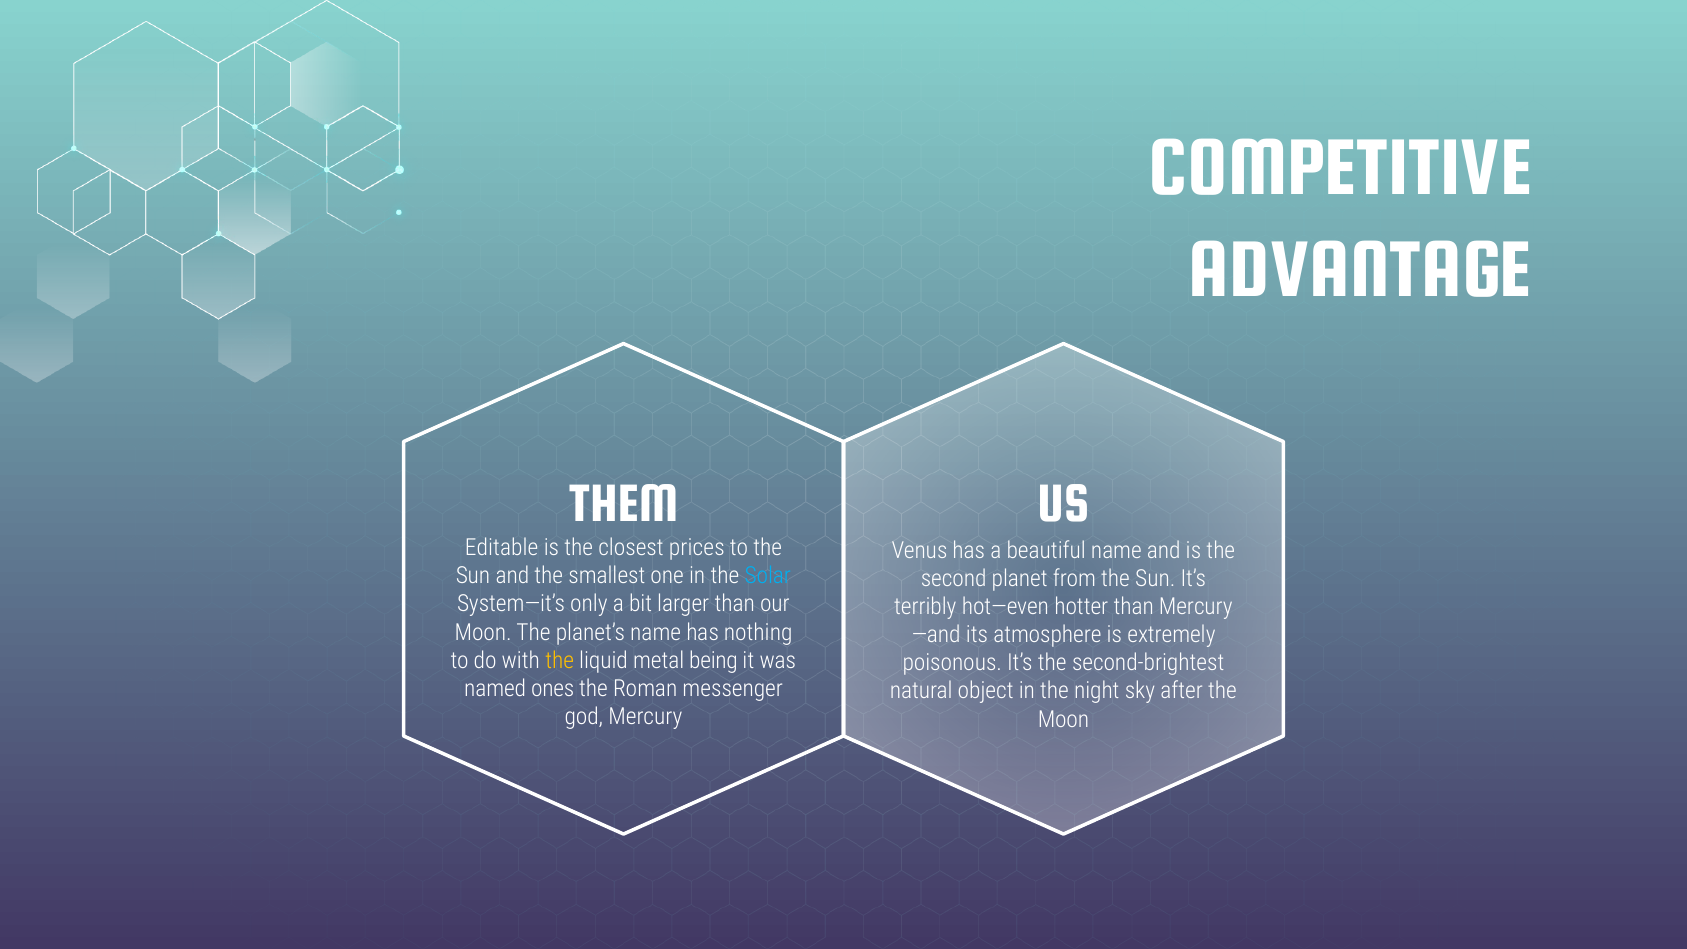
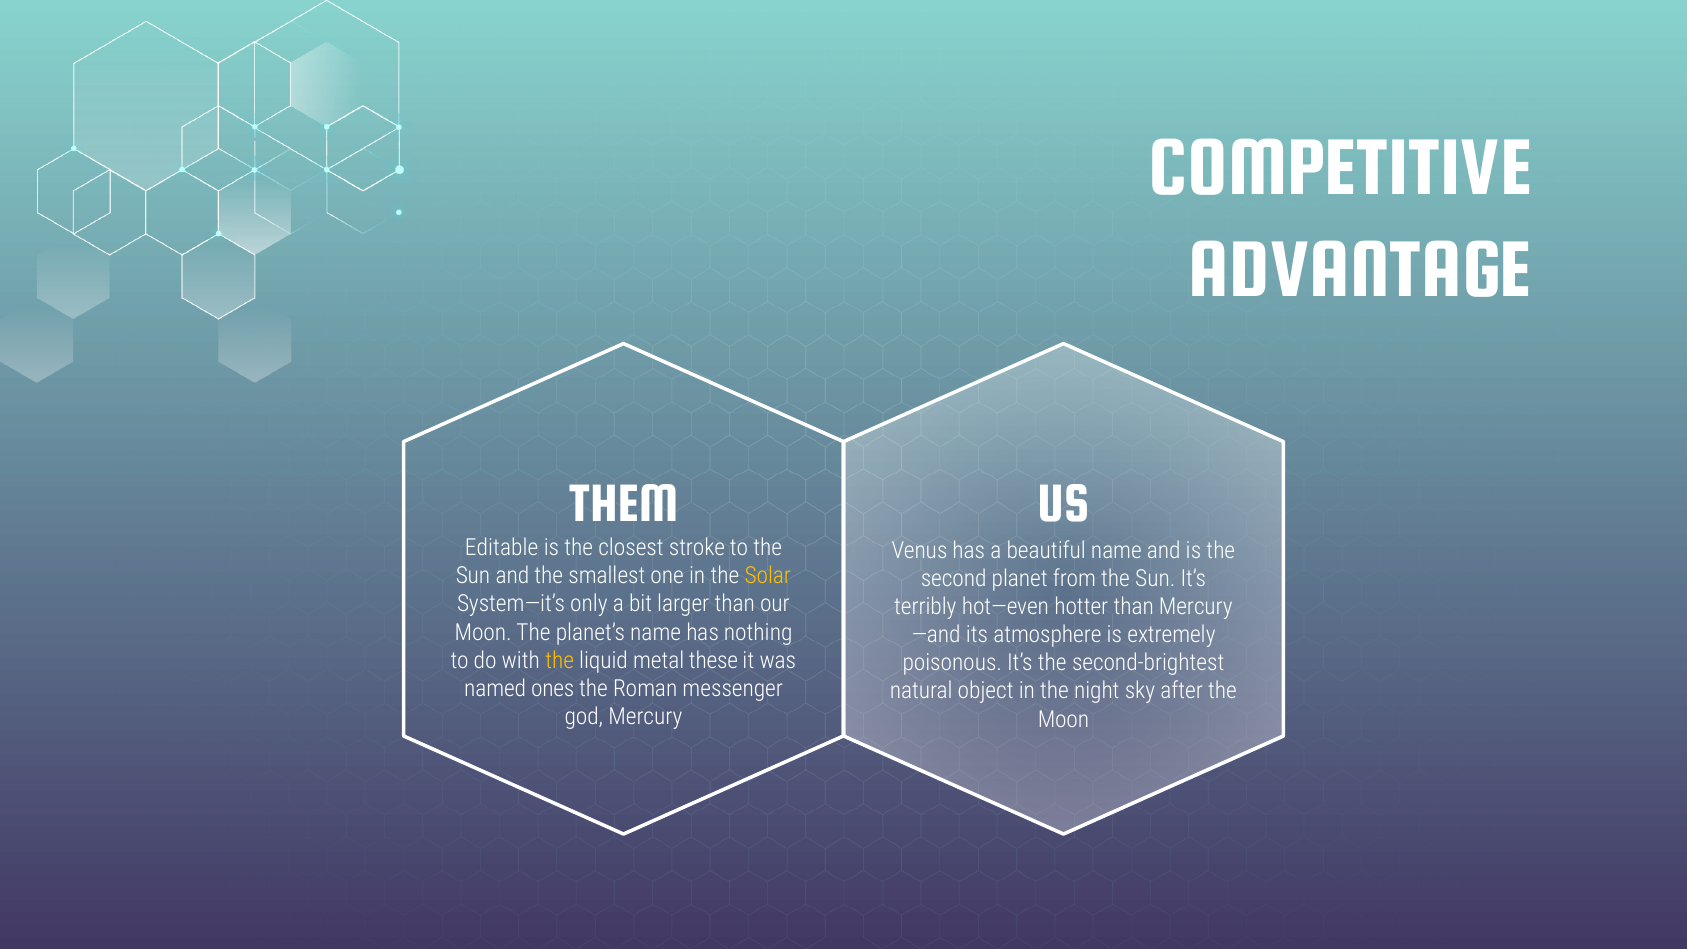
prices: prices -> stroke (697, 548)
Solar colour: light blue -> yellow (768, 576)
being: being -> these (713, 660)
